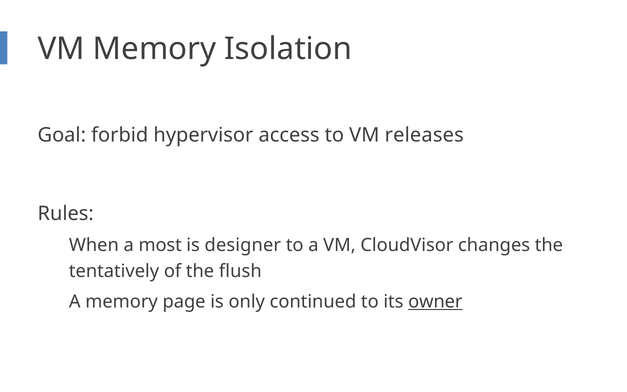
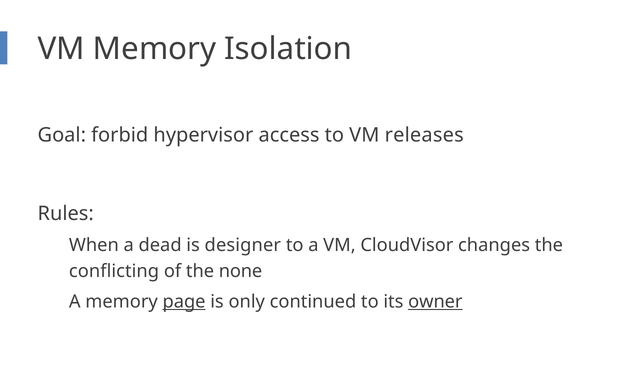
most: most -> dead (160, 245)
tentatively: tentatively -> conflicting (114, 271)
flush: flush -> none (241, 271)
page underline: none -> present (184, 302)
